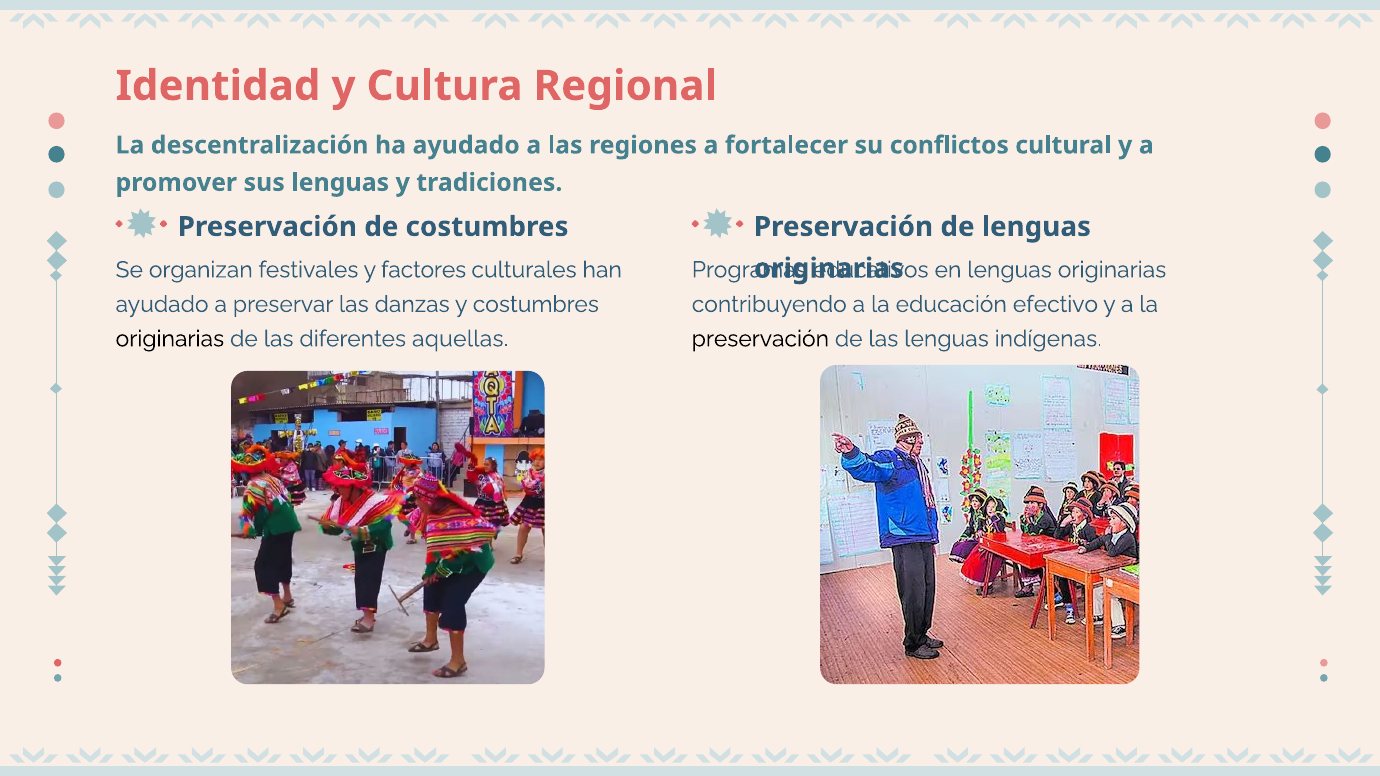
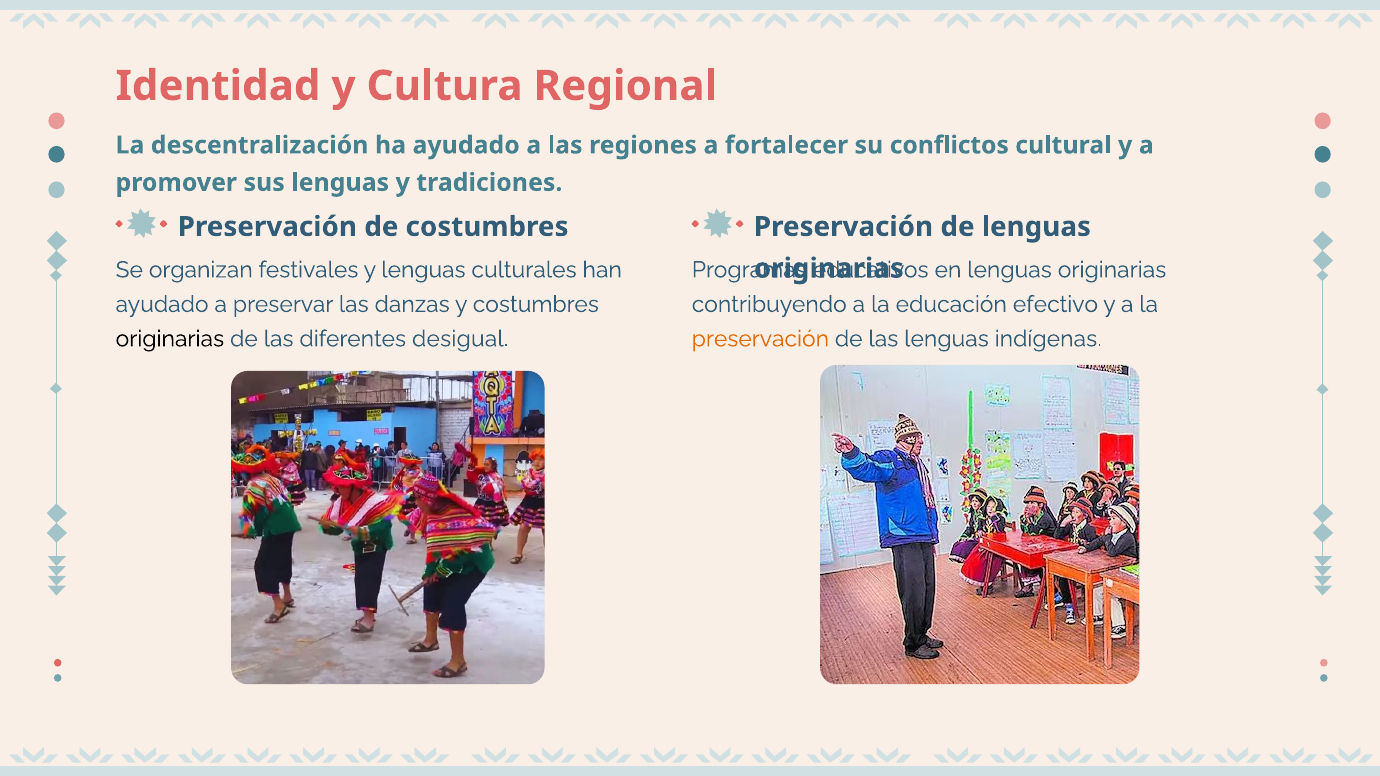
y factores: factores -> lenguas (423, 270)
aquellas: aquellas -> desigual (460, 339)
preservación colour: black -> orange (760, 339)
